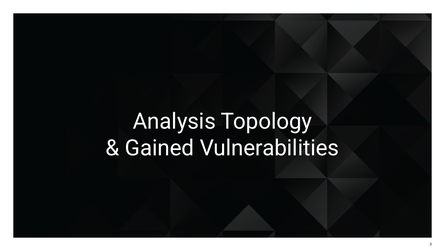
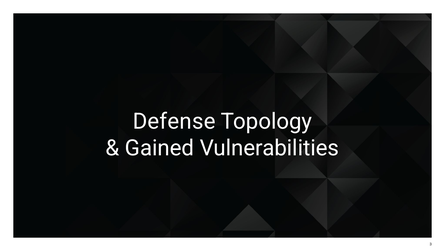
Analysis: Analysis -> Defense (174, 121)
